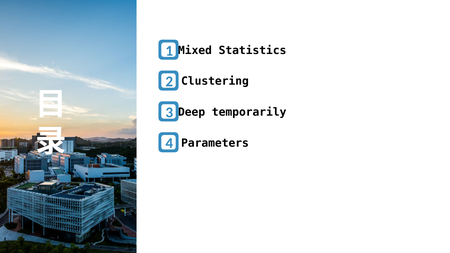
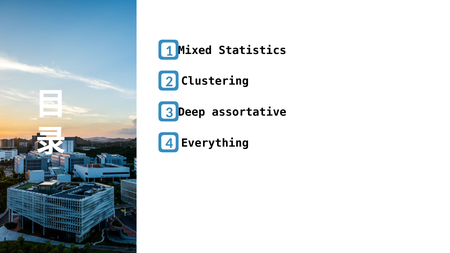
temporarily: temporarily -> assortative (249, 112)
Parameters: Parameters -> Everything (215, 143)
